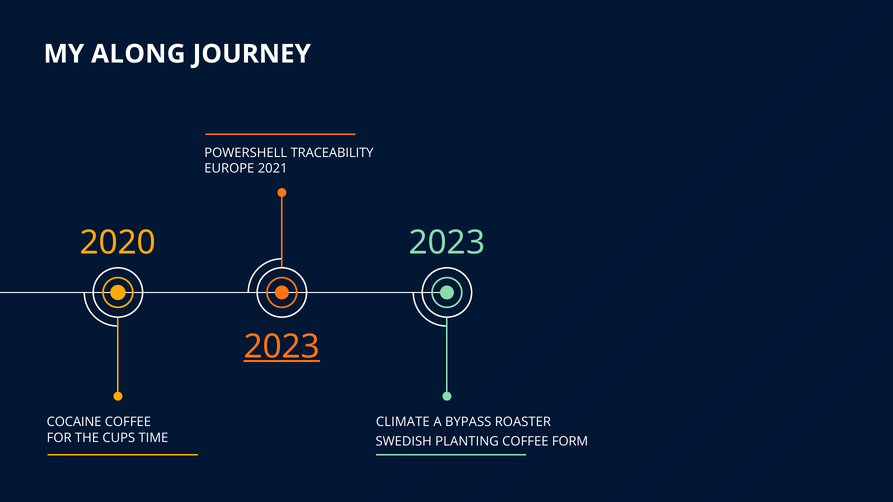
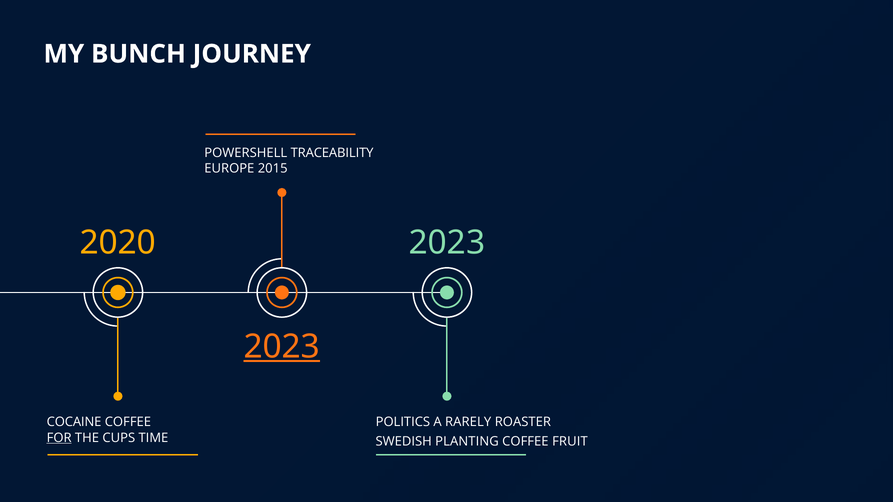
ALONG: ALONG -> BUNCH (138, 54)
2021: 2021 -> 2015 (273, 169)
CLIMATE: CLIMATE -> POLITICS (403, 422)
BYPASS: BYPASS -> RARELY (468, 422)
FOR underline: none -> present (59, 438)
FORM: FORM -> FRUIT (570, 442)
